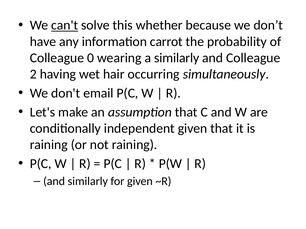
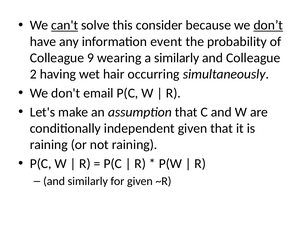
whether: whether -> consider (159, 25)
don’t underline: none -> present (268, 25)
carrot: carrot -> event (166, 42)
0: 0 -> 9 (91, 58)
